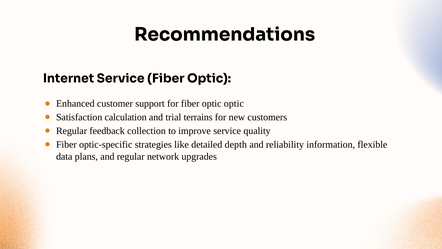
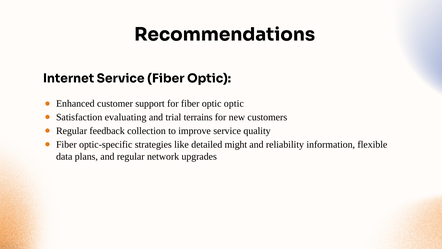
calculation: calculation -> evaluating (126, 117)
depth: depth -> might (236, 144)
